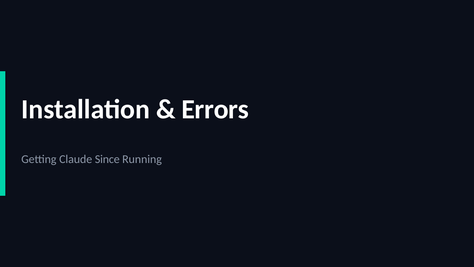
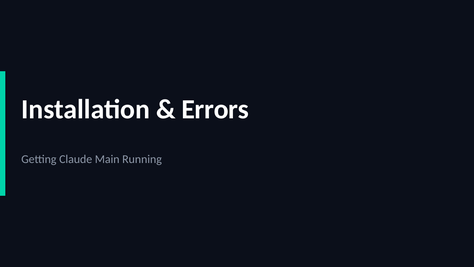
Since: Since -> Main (107, 159)
